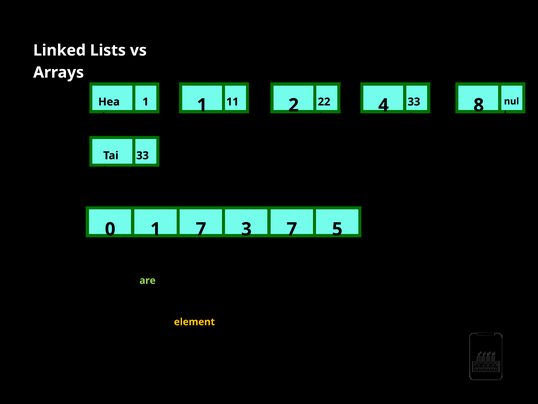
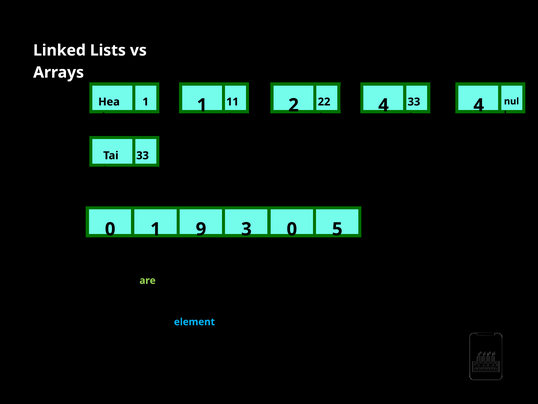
4 8: 8 -> 4 (479, 105)
1 7: 7 -> 9 (201, 229)
3 7: 7 -> 0 (292, 229)
element colour: yellow -> light blue (194, 322)
